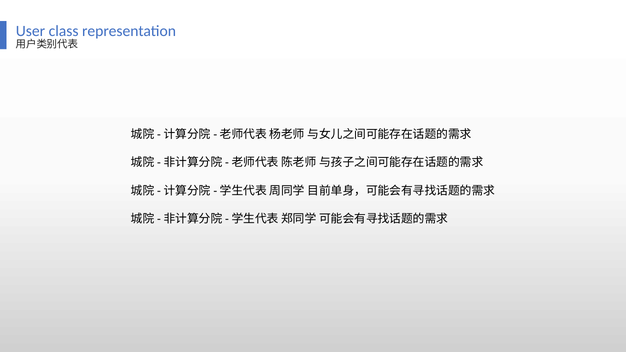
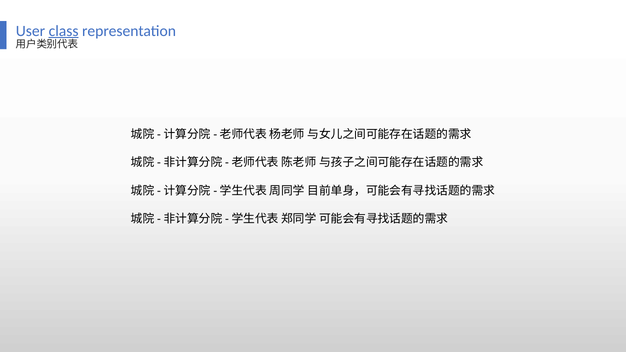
class underline: none -> present (64, 31)
